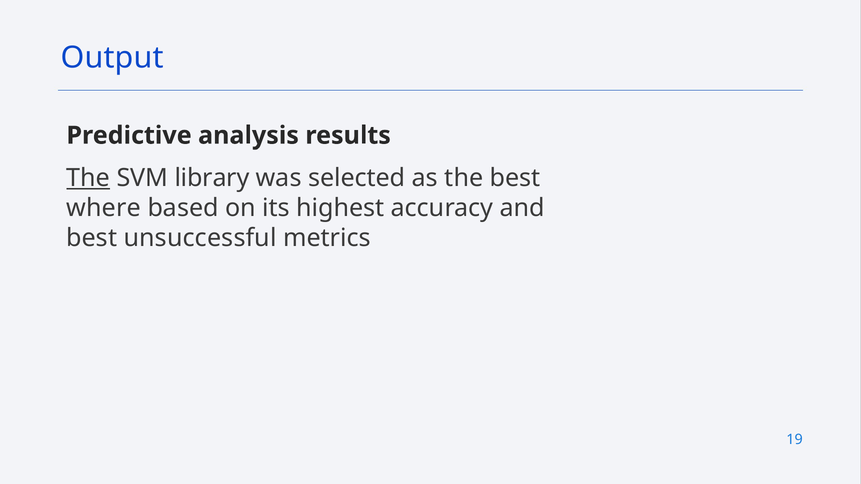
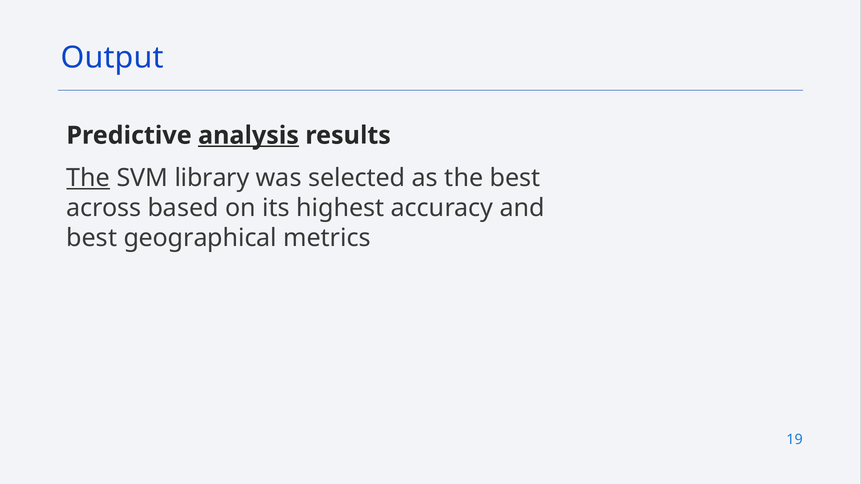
analysis underline: none -> present (248, 136)
where: where -> across (104, 208)
unsuccessful: unsuccessful -> geographical (200, 238)
